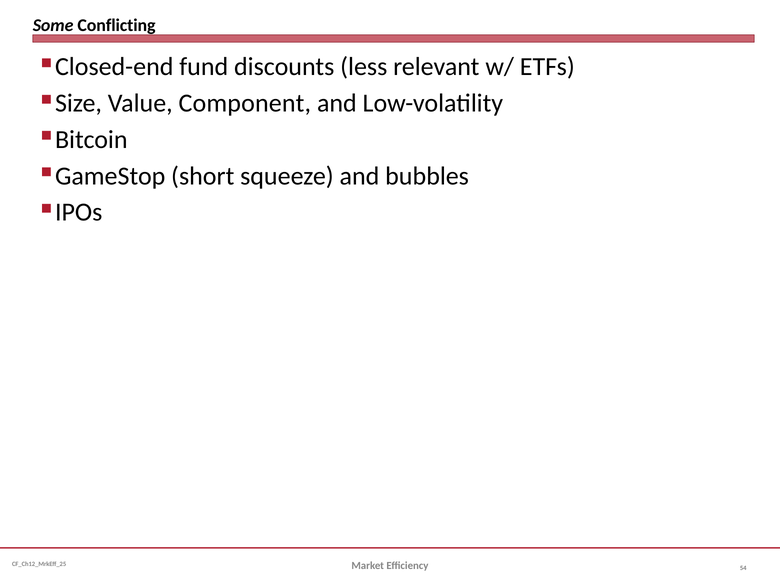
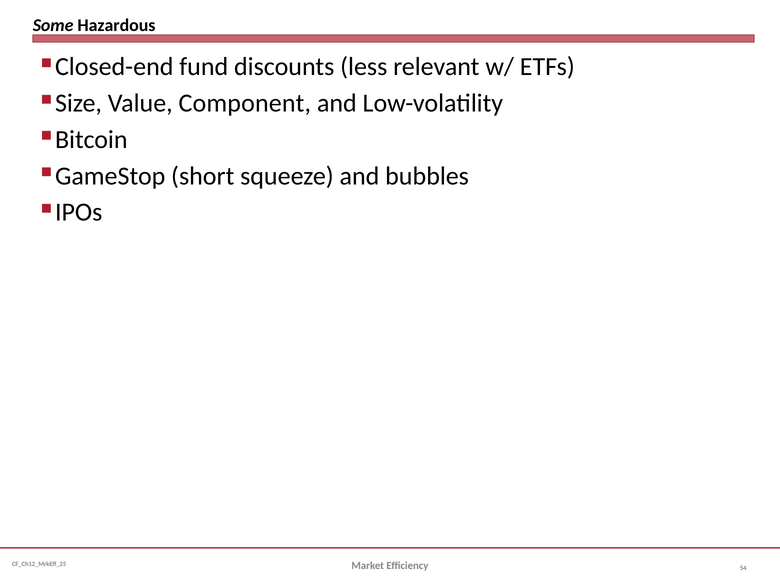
Conflicting: Conflicting -> Hazardous (116, 25)
